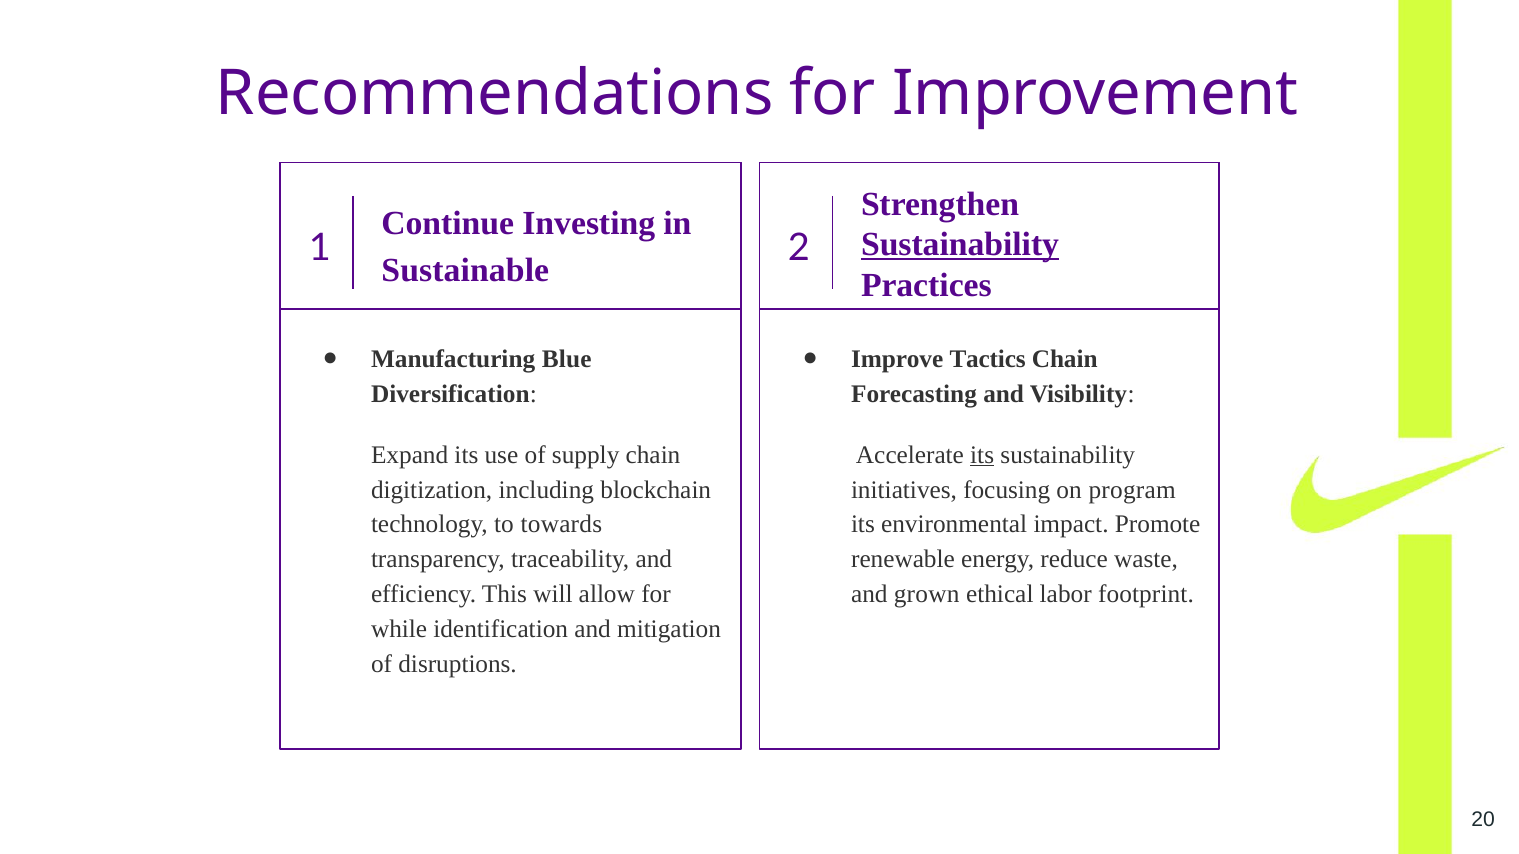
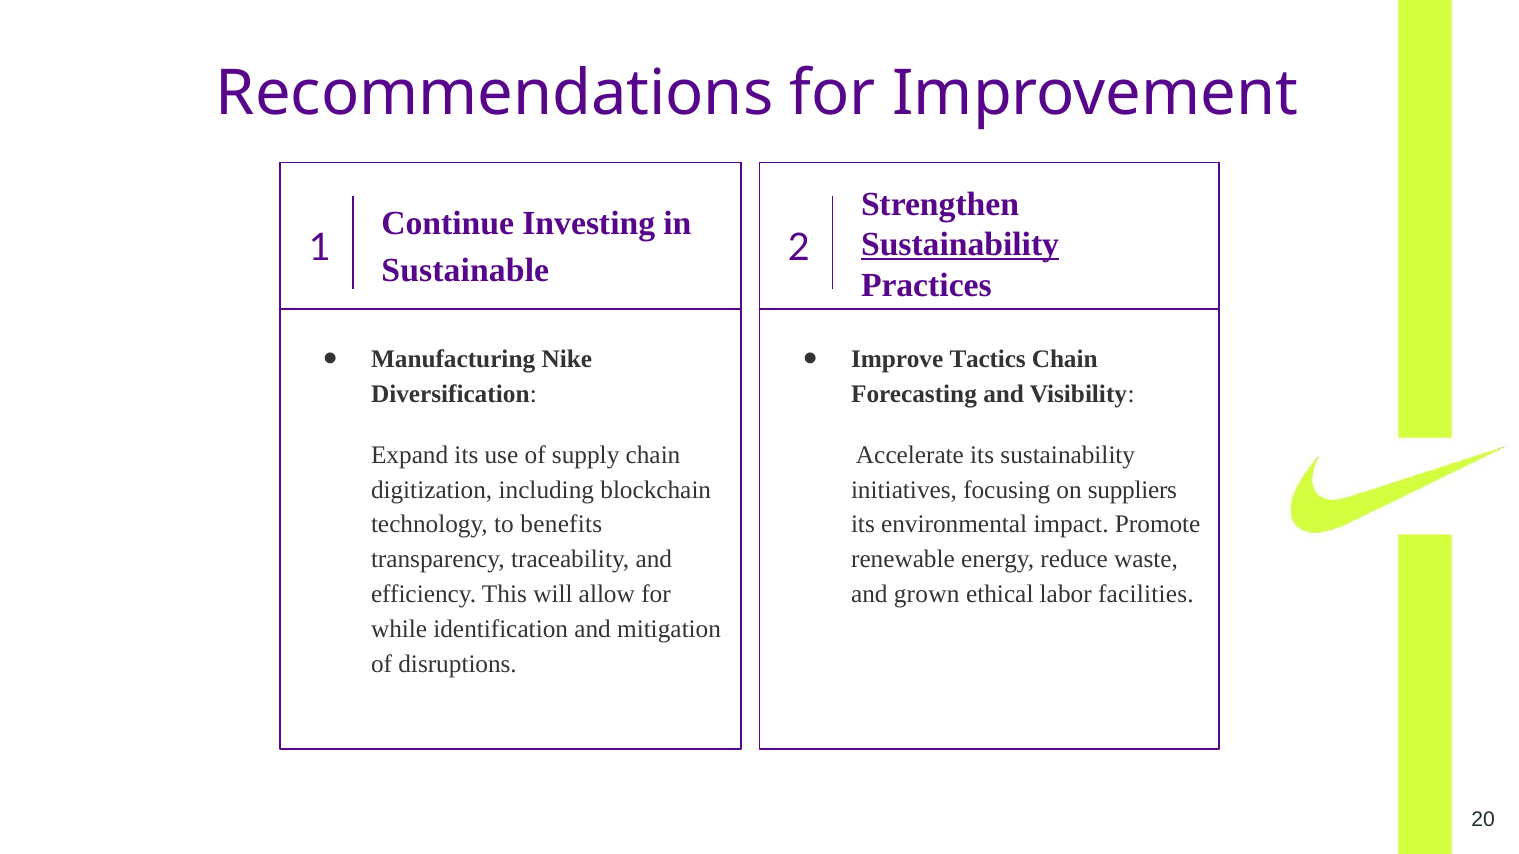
Blue: Blue -> Nike (567, 359)
its underline: present -> none (982, 455)
program: program -> suppliers (1132, 490)
towards: towards -> benefits (561, 525)
footprint: footprint -> facilities (1146, 595)
